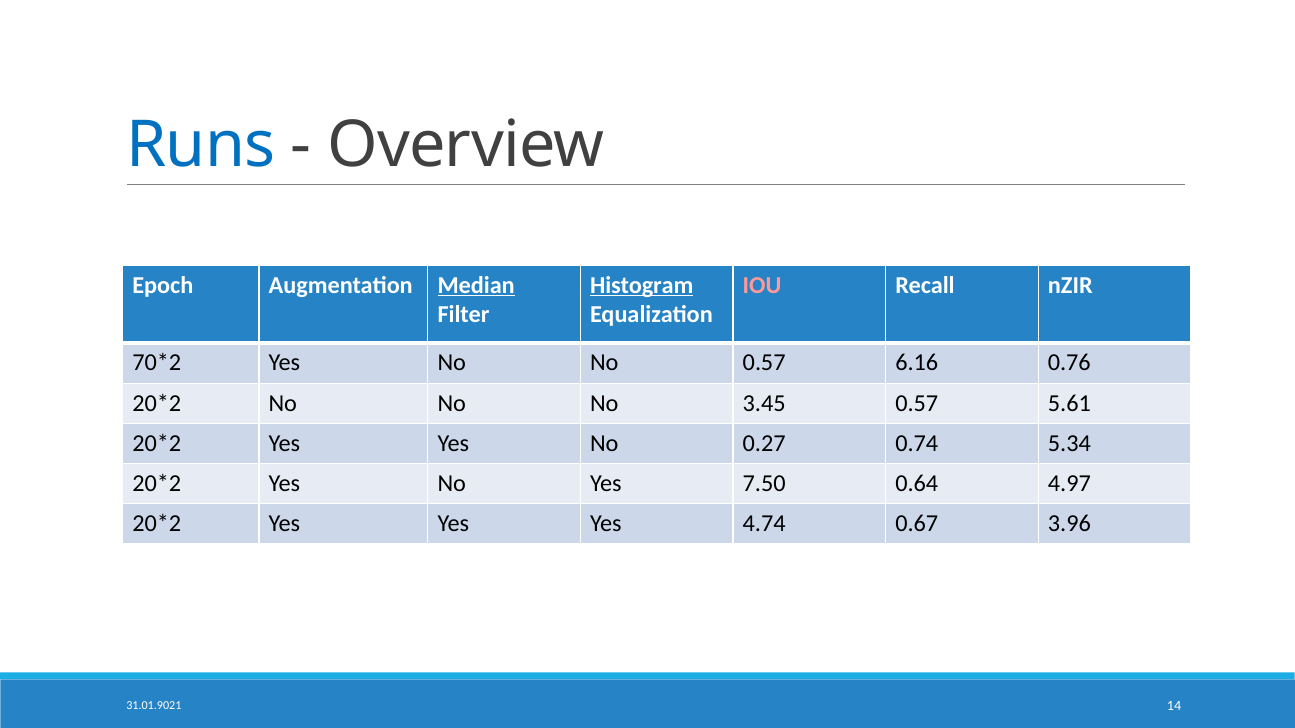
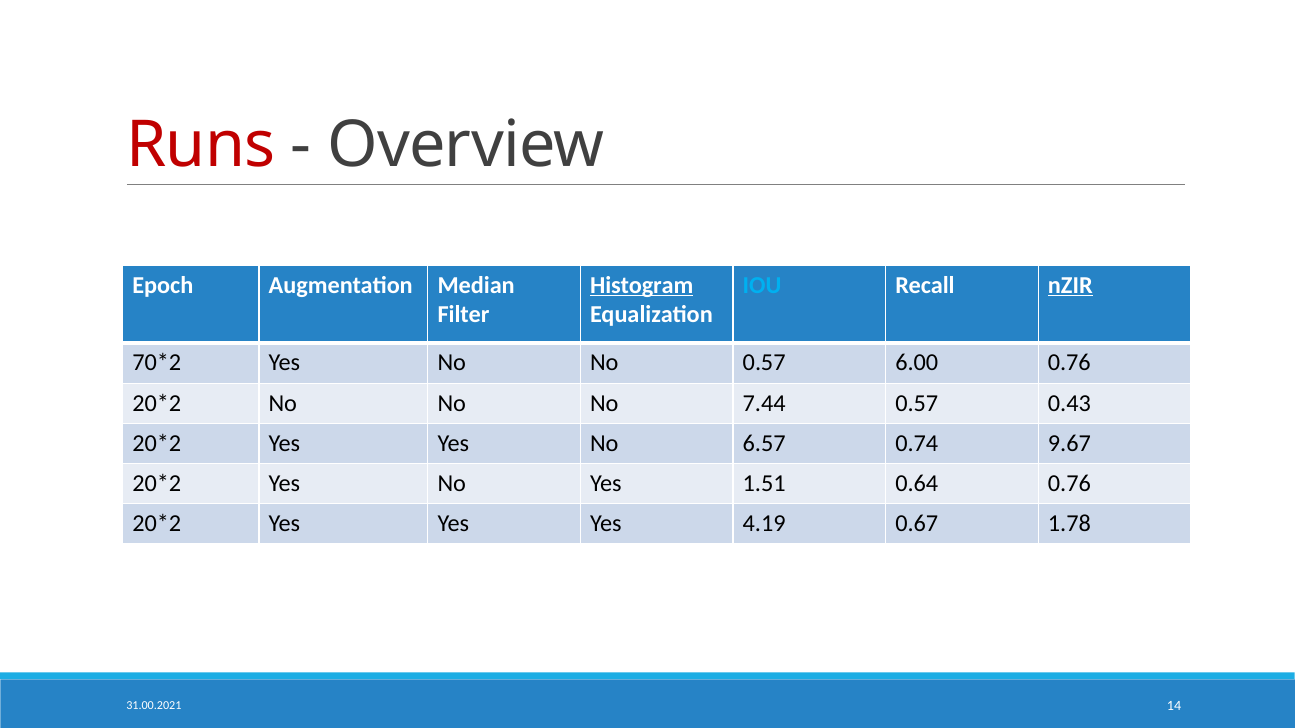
Runs colour: blue -> red (201, 145)
Median underline: present -> none (476, 285)
IOU colour: pink -> light blue (762, 285)
nZIR underline: none -> present (1070, 285)
6.16: 6.16 -> 6.00 (917, 363)
3.45: 3.45 -> 7.44 (764, 403)
5.61: 5.61 -> 0.43 (1069, 403)
0.27: 0.27 -> 6.57 (764, 443)
5.34: 5.34 -> 9.67 (1069, 443)
7.50: 7.50 -> 1.51 (764, 484)
0.64 4.97: 4.97 -> 0.76 (1069, 484)
4.74: 4.74 -> 4.19 (764, 524)
3.96: 3.96 -> 1.78 (1069, 524)
31.01.9021: 31.01.9021 -> 31.00.2021 (154, 706)
